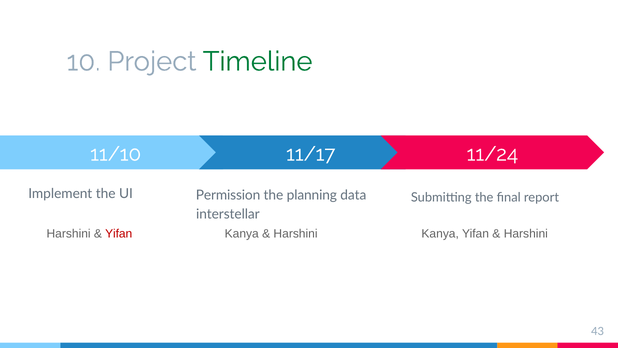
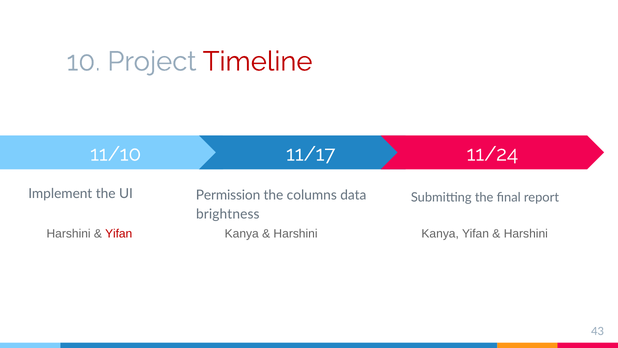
Timeline colour: green -> red (258, 61)
planning: planning -> columns (312, 195)
interstellar: interstellar -> brightness (228, 214)
